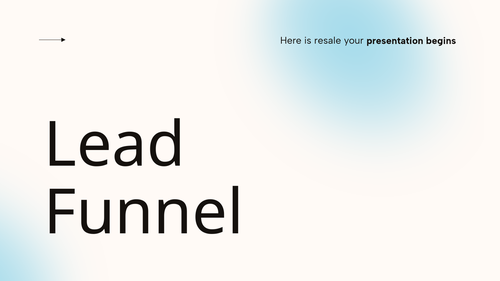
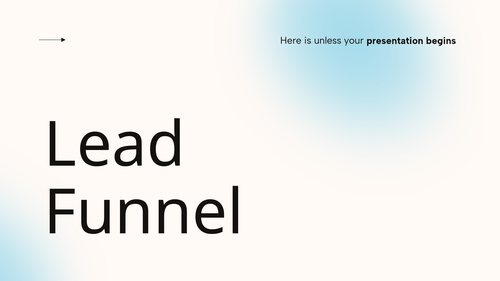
resale: resale -> unless (328, 41)
